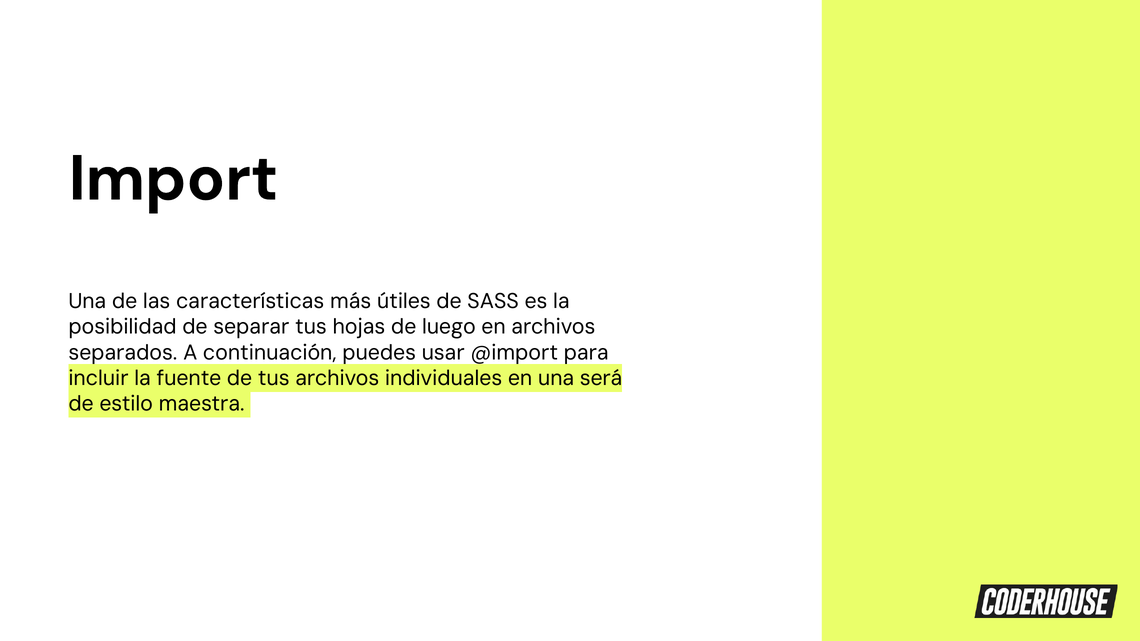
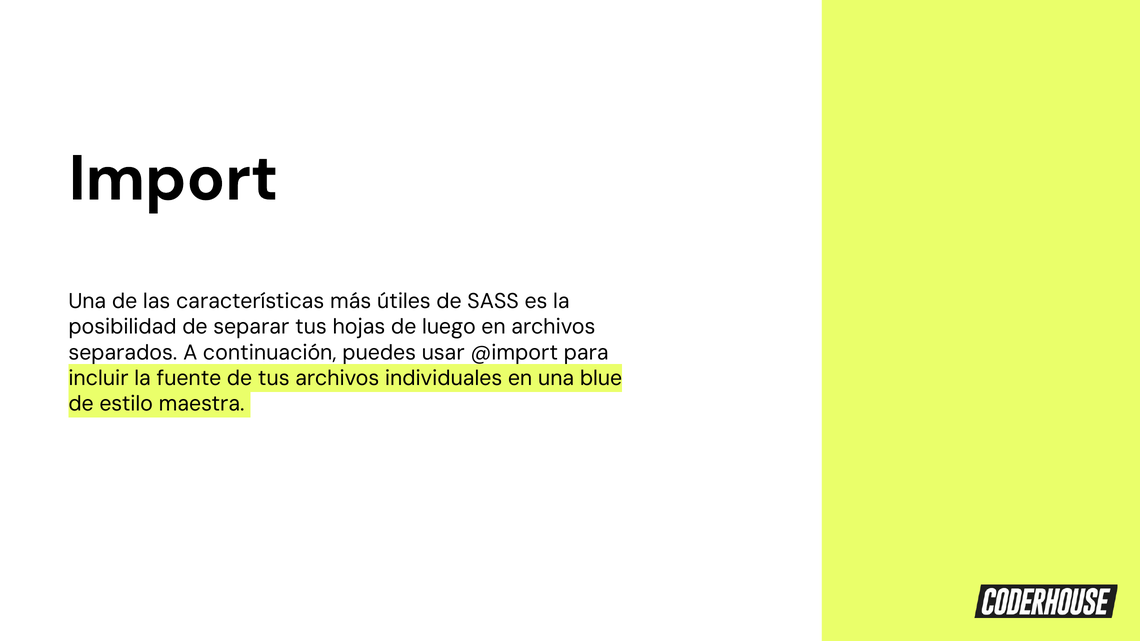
será: será -> blue (601, 378)
